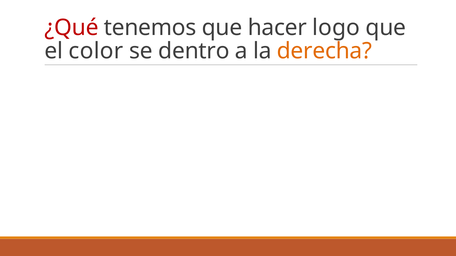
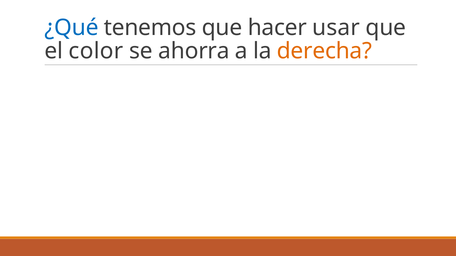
¿Qué colour: red -> blue (72, 28)
logo: logo -> usar (336, 28)
dentro: dentro -> ahorra (194, 51)
